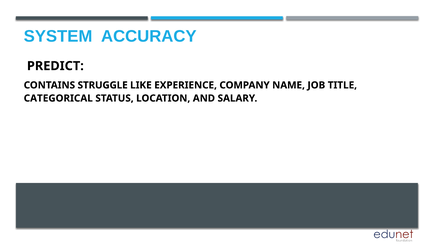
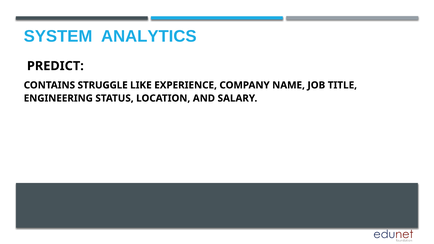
ACCURACY: ACCURACY -> ANALYTICS (149, 36)
CATEGORICAL: CATEGORICAL -> ENGINEERING (58, 98)
